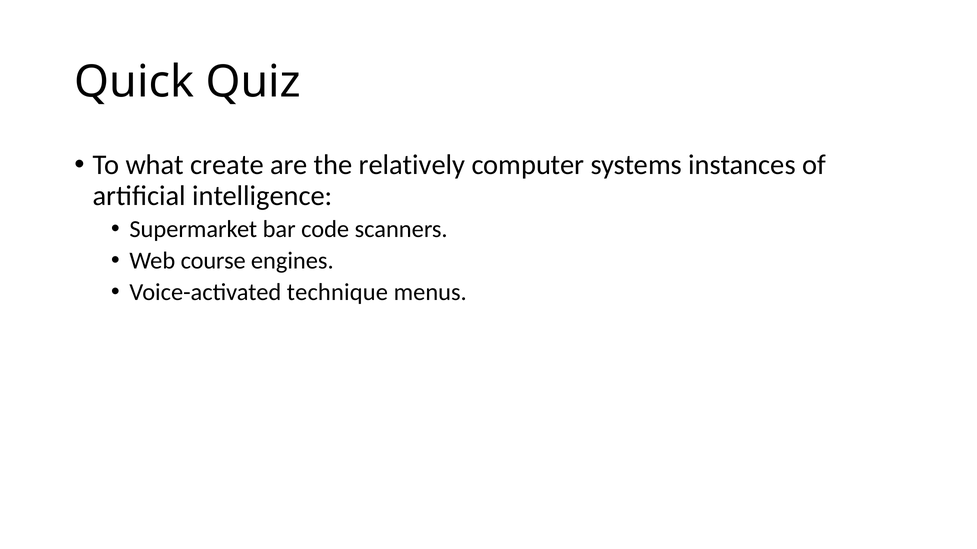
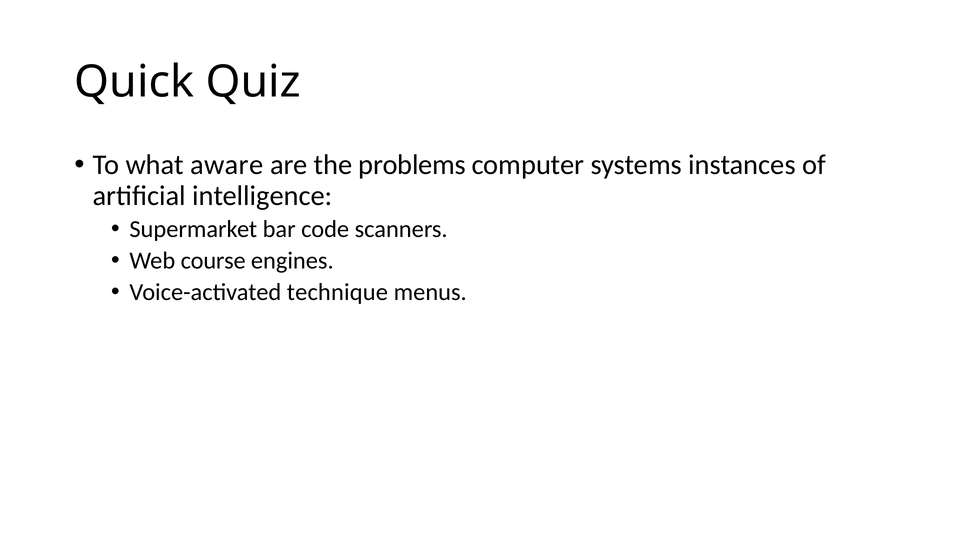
create: create -> aware (227, 165)
relatively: relatively -> problems (412, 165)
